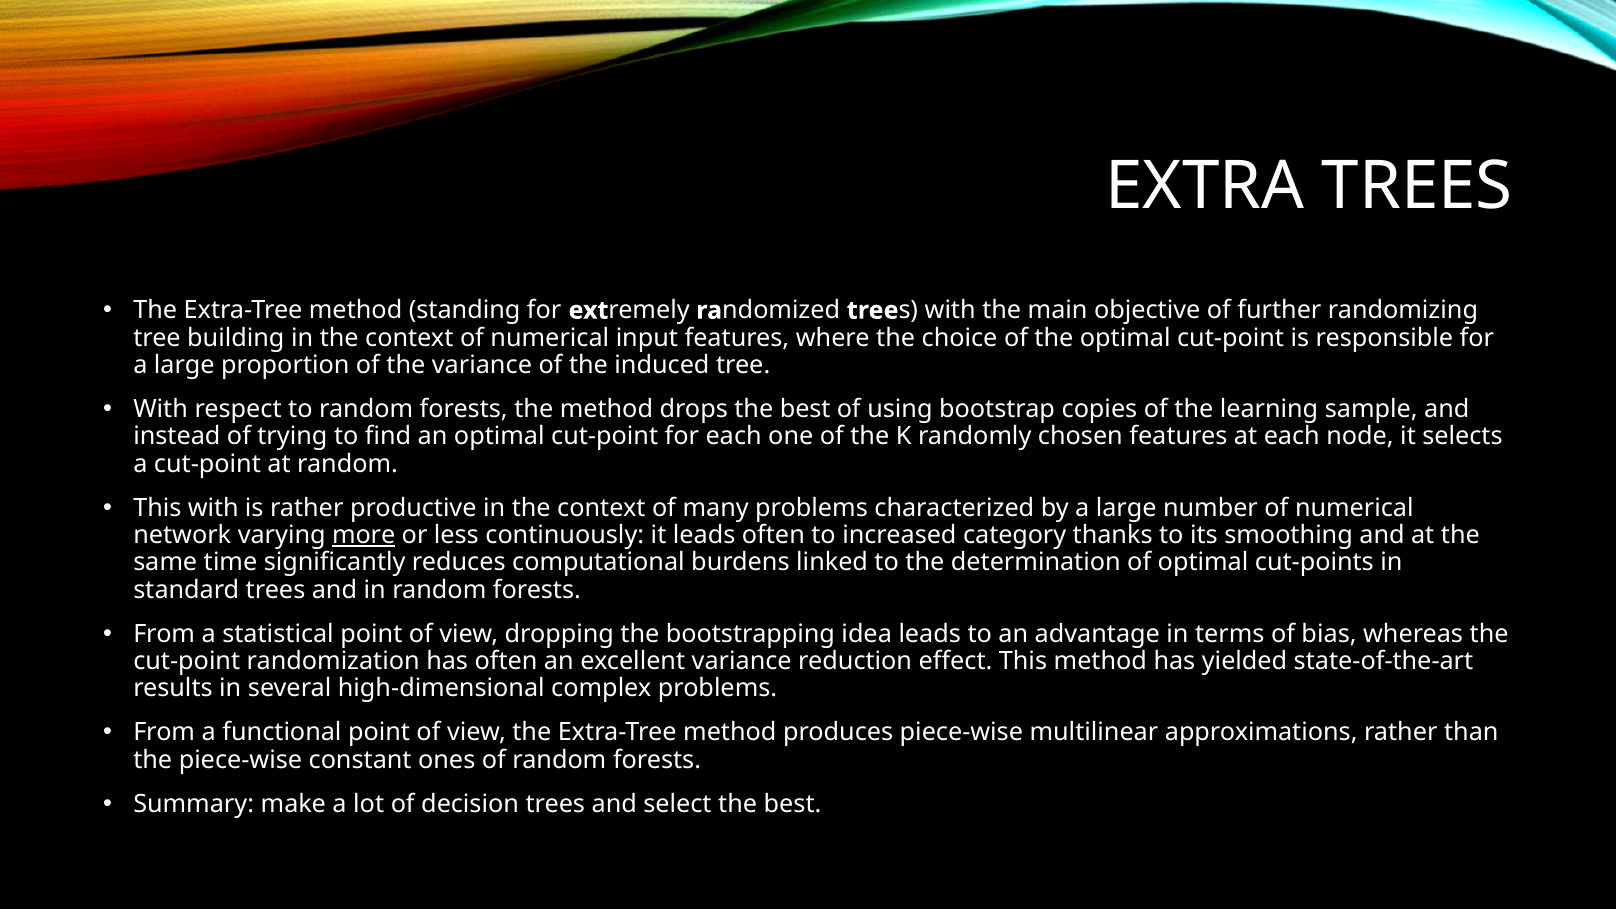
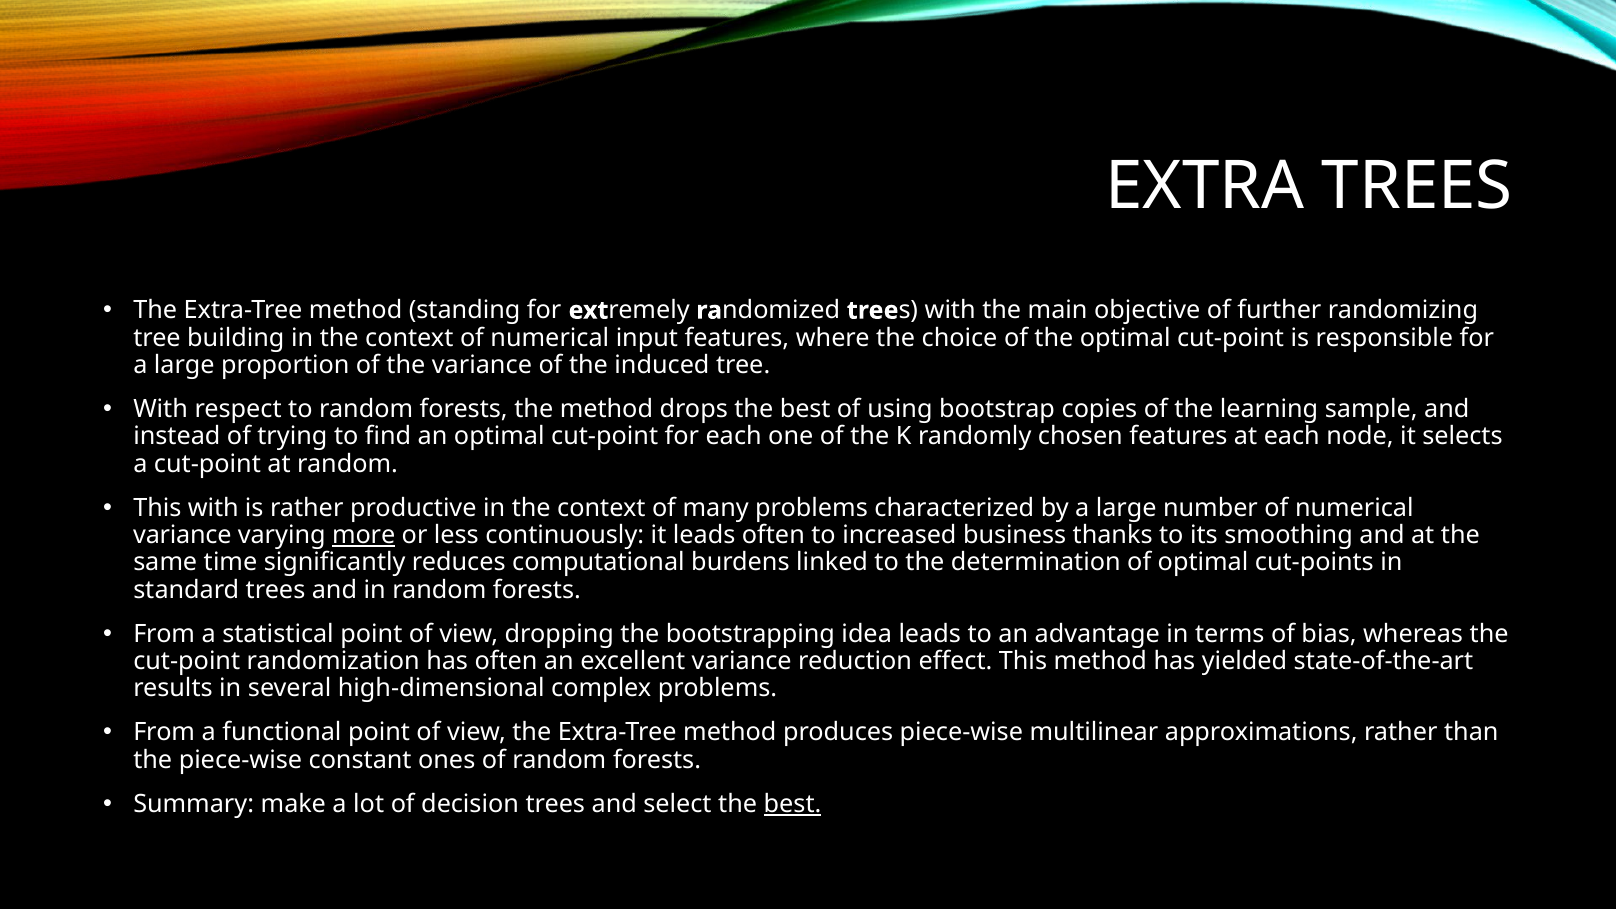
network: network -> variance (182, 535)
category: category -> business (1015, 535)
best underline: none -> present (793, 804)
